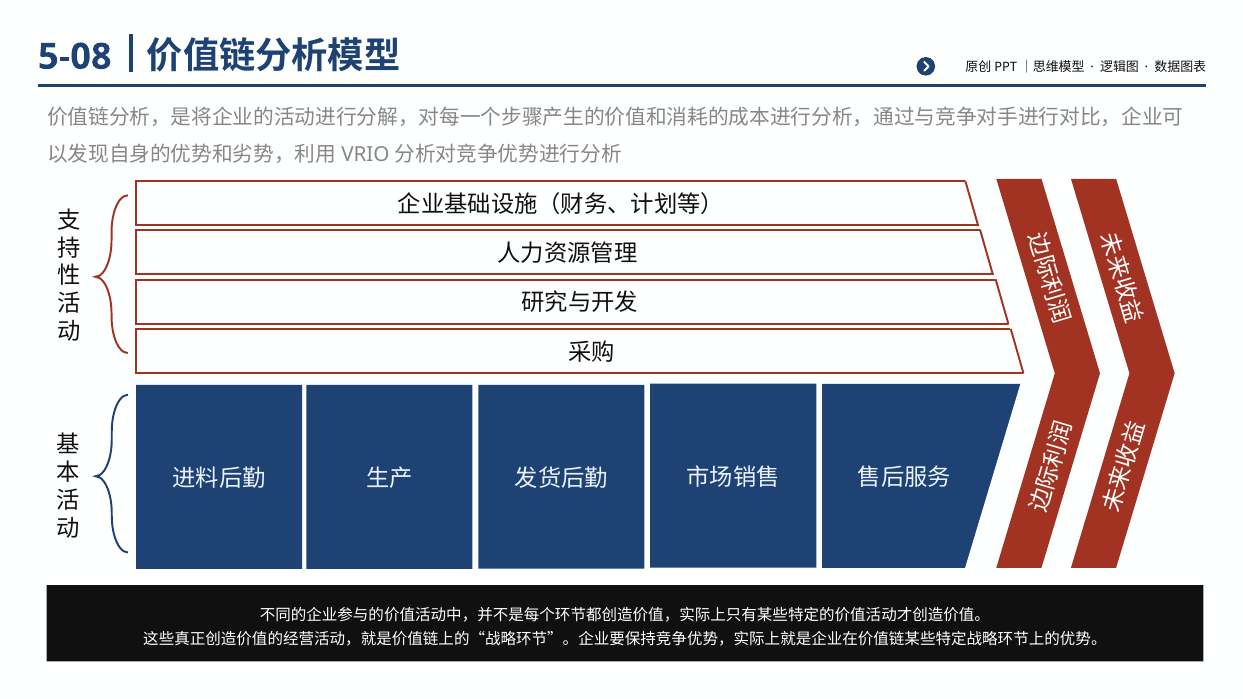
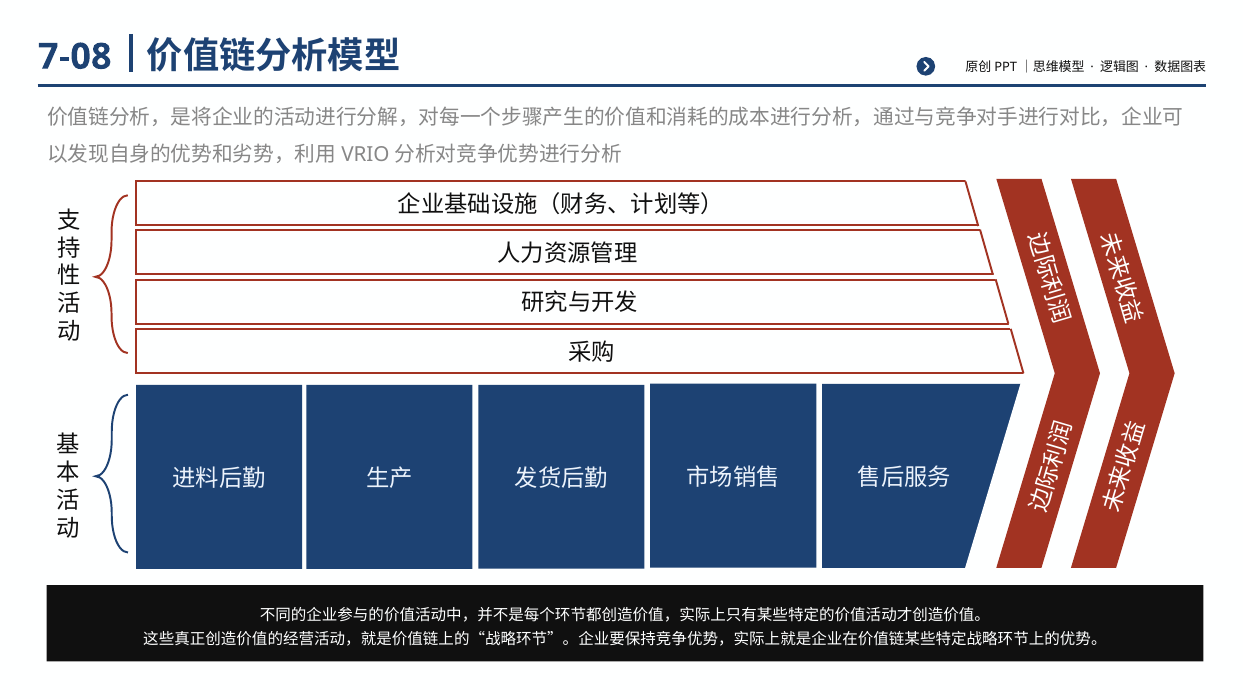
5-08: 5-08 -> 7-08 (75, 57)
